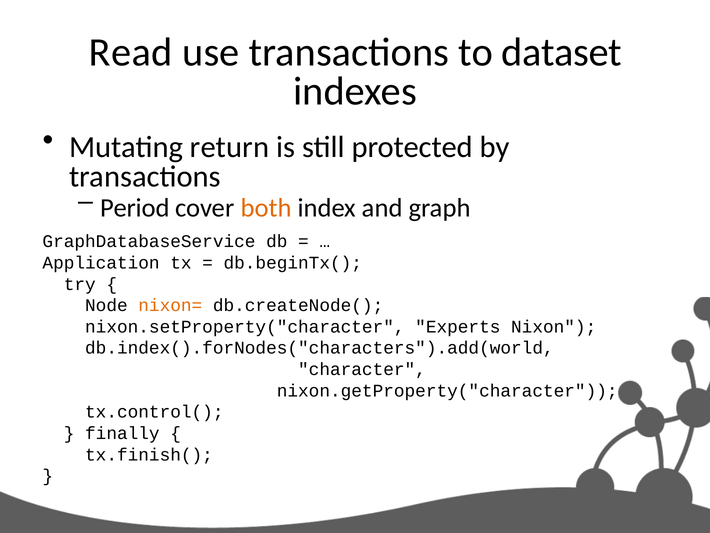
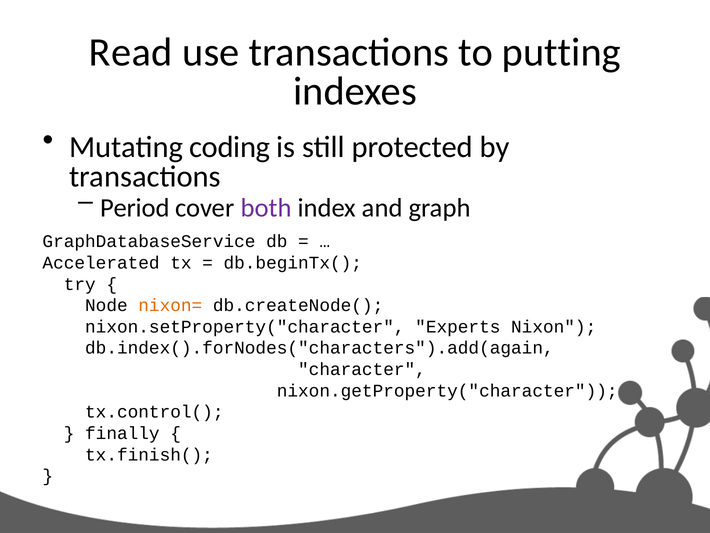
dataset: dataset -> putting (561, 52)
return: return -> coding (230, 147)
both colour: orange -> purple (266, 208)
Application: Application -> Accelerated (101, 263)
db.index().forNodes("characters").add(world: db.index().forNodes("characters").add(world -> db.index().forNodes("characters").add(again (319, 348)
